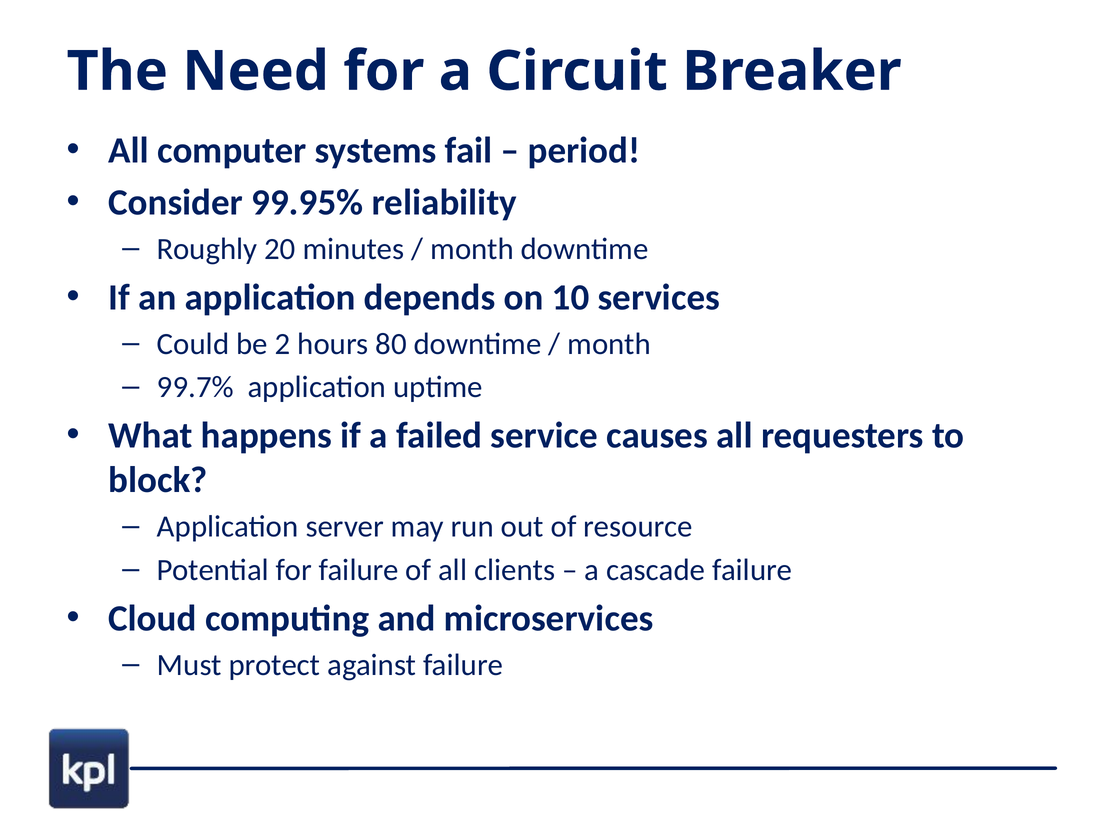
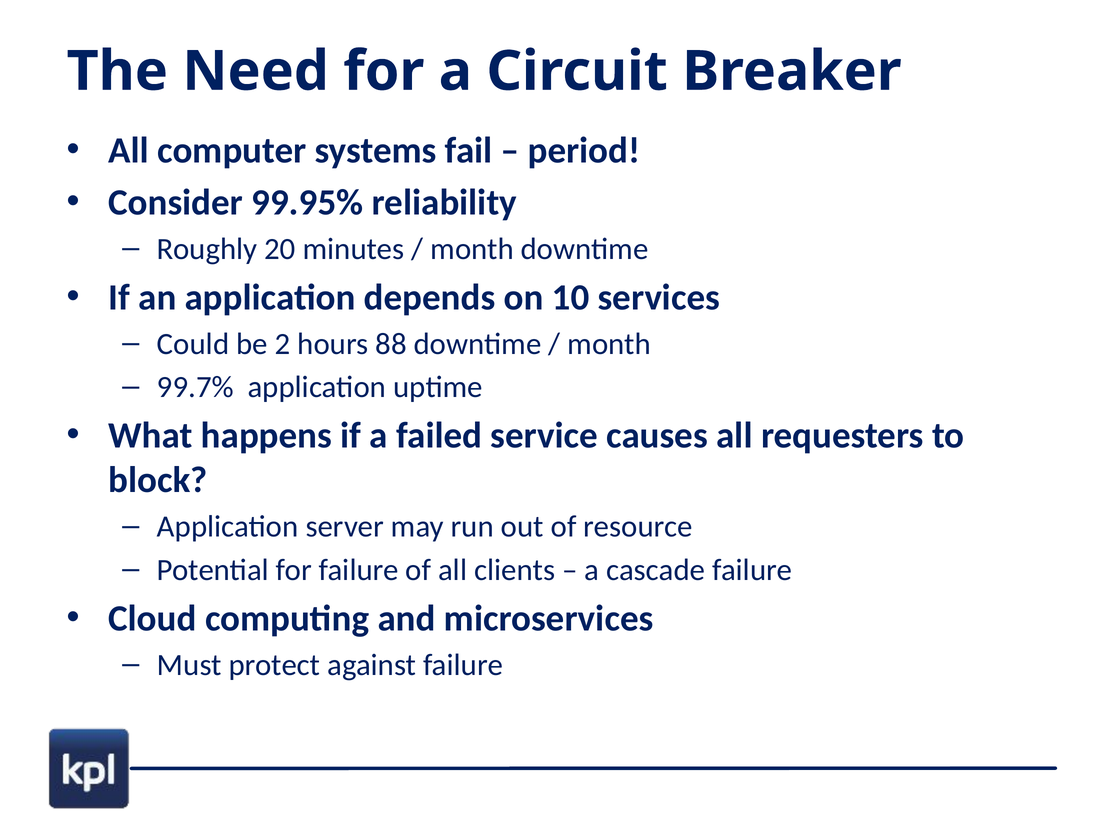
80: 80 -> 88 (391, 344)
